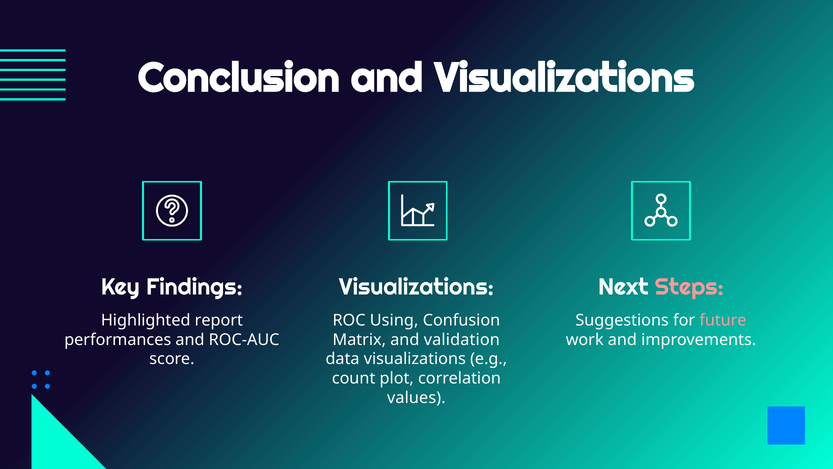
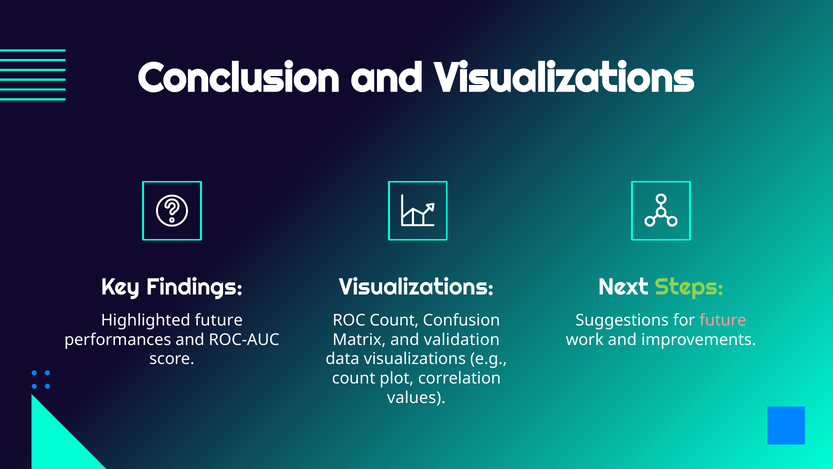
Steps colour: pink -> light green (689, 287)
Highlighted report: report -> future (219, 320)
ROC Using: Using -> Count (394, 320)
